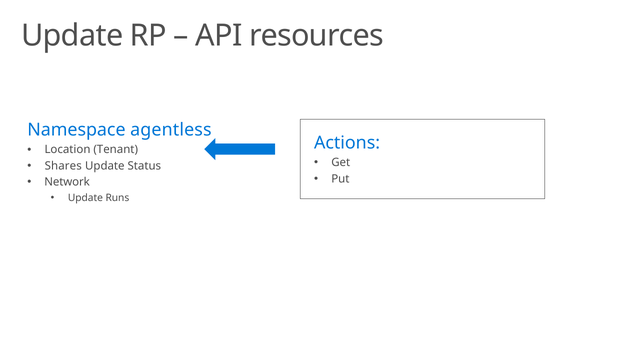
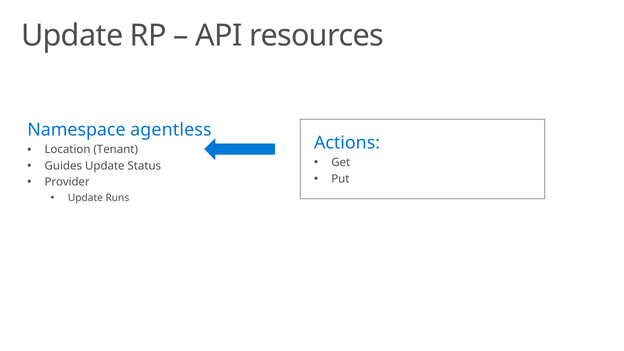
Shares: Shares -> Guides (63, 166)
Network: Network -> Provider (67, 182)
